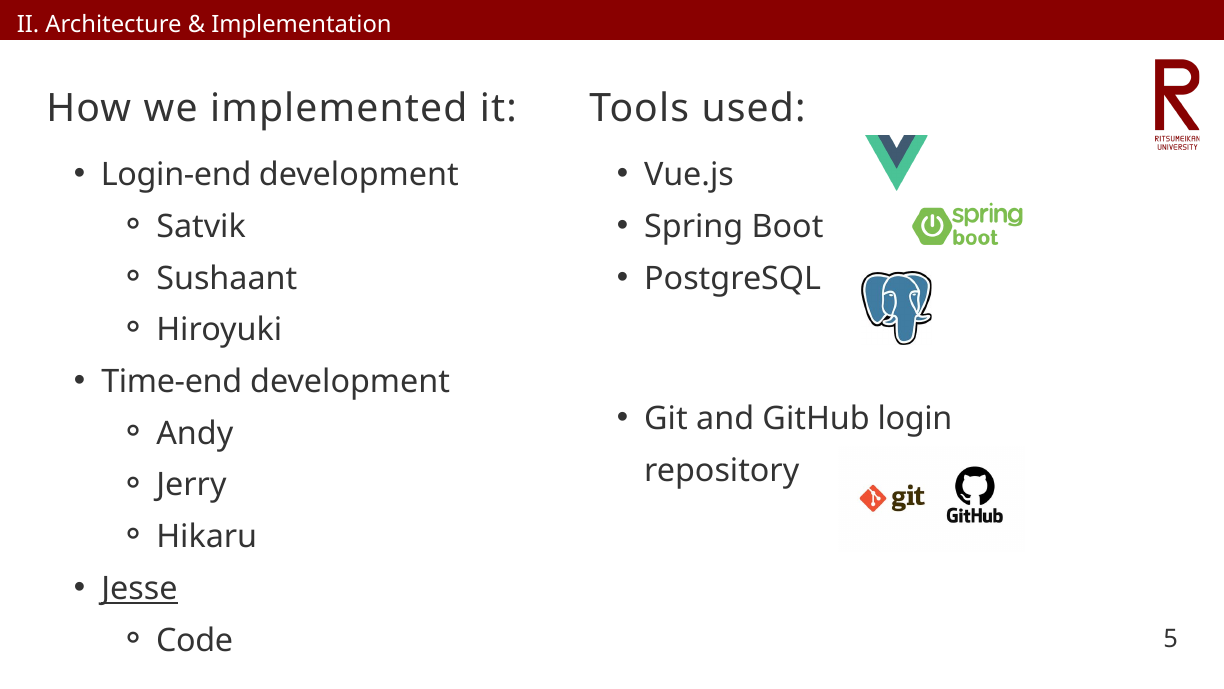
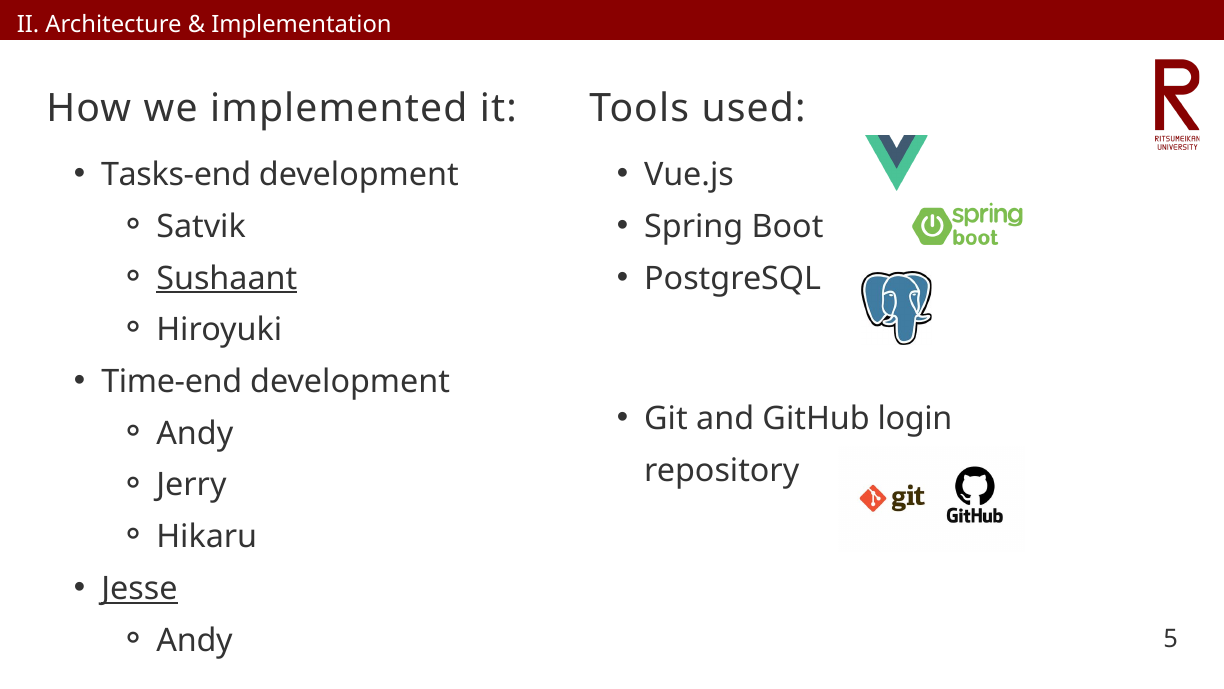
Login-end: Login-end -> Tasks-end (176, 175)
Sushaant underline: none -> present (227, 278)
Code: Code -> Andy (195, 640)
